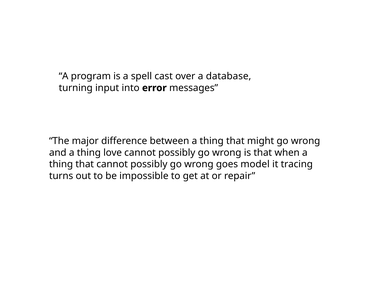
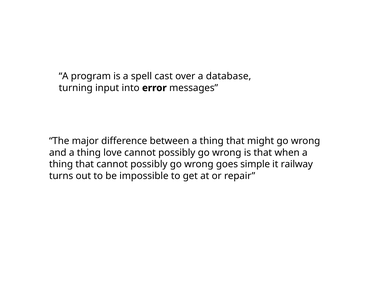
model: model -> simple (255, 164)
tracing: tracing -> railway (297, 164)
